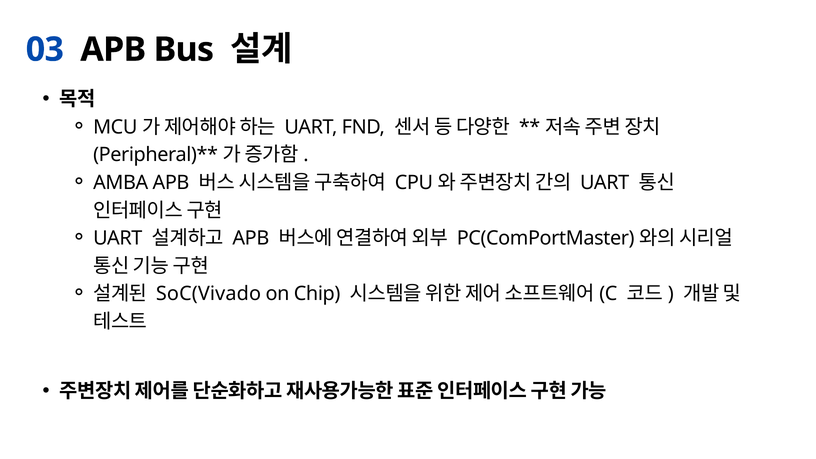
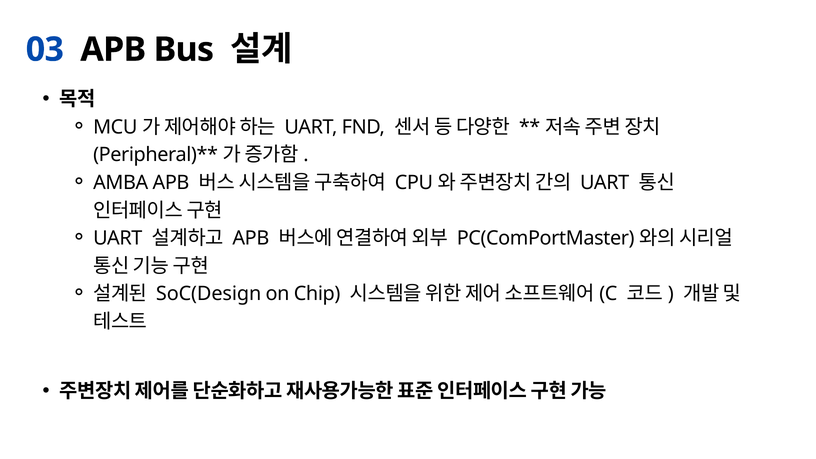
SoC(Vivado: SoC(Vivado -> SoC(Design (209, 294)
